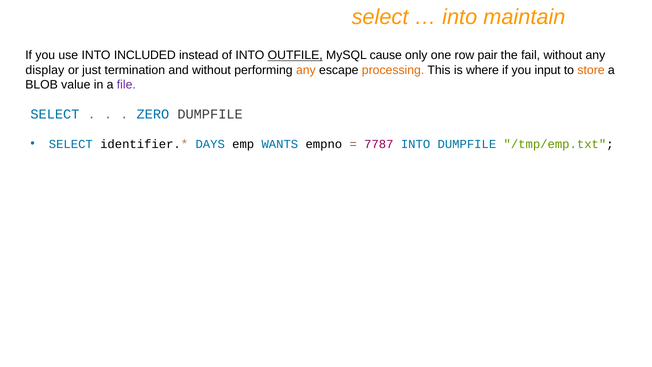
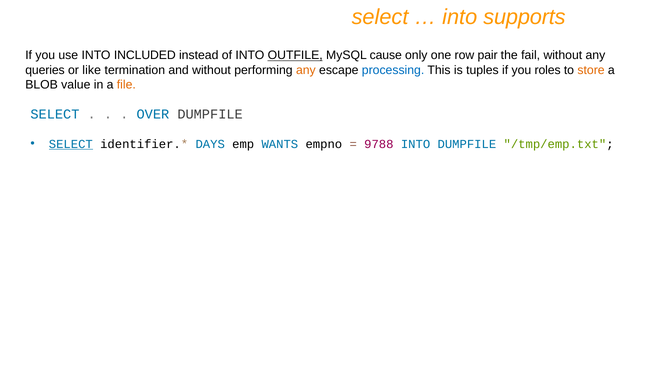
maintain: maintain -> supports (524, 17)
display: display -> queries (45, 70)
just: just -> like (92, 70)
processing colour: orange -> blue (393, 70)
where: where -> tuples (482, 70)
input: input -> roles (548, 70)
file colour: purple -> orange (126, 85)
ZERO: ZERO -> OVER (153, 114)
SELECT underline: none -> present (71, 144)
7787: 7787 -> 9788 (379, 144)
